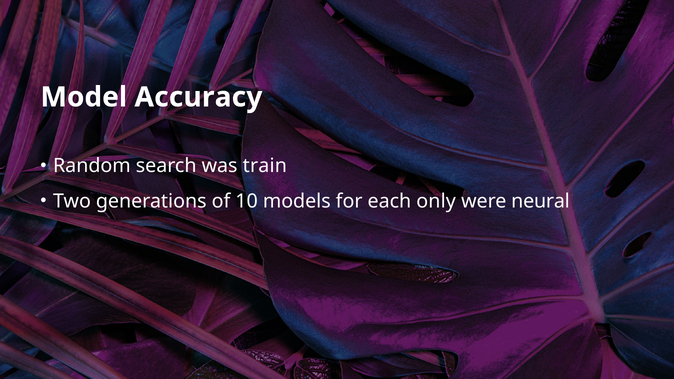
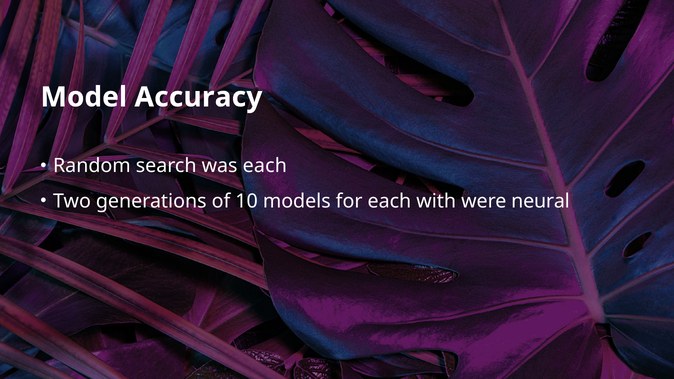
was train: train -> each (265, 166)
only: only -> with (436, 201)
